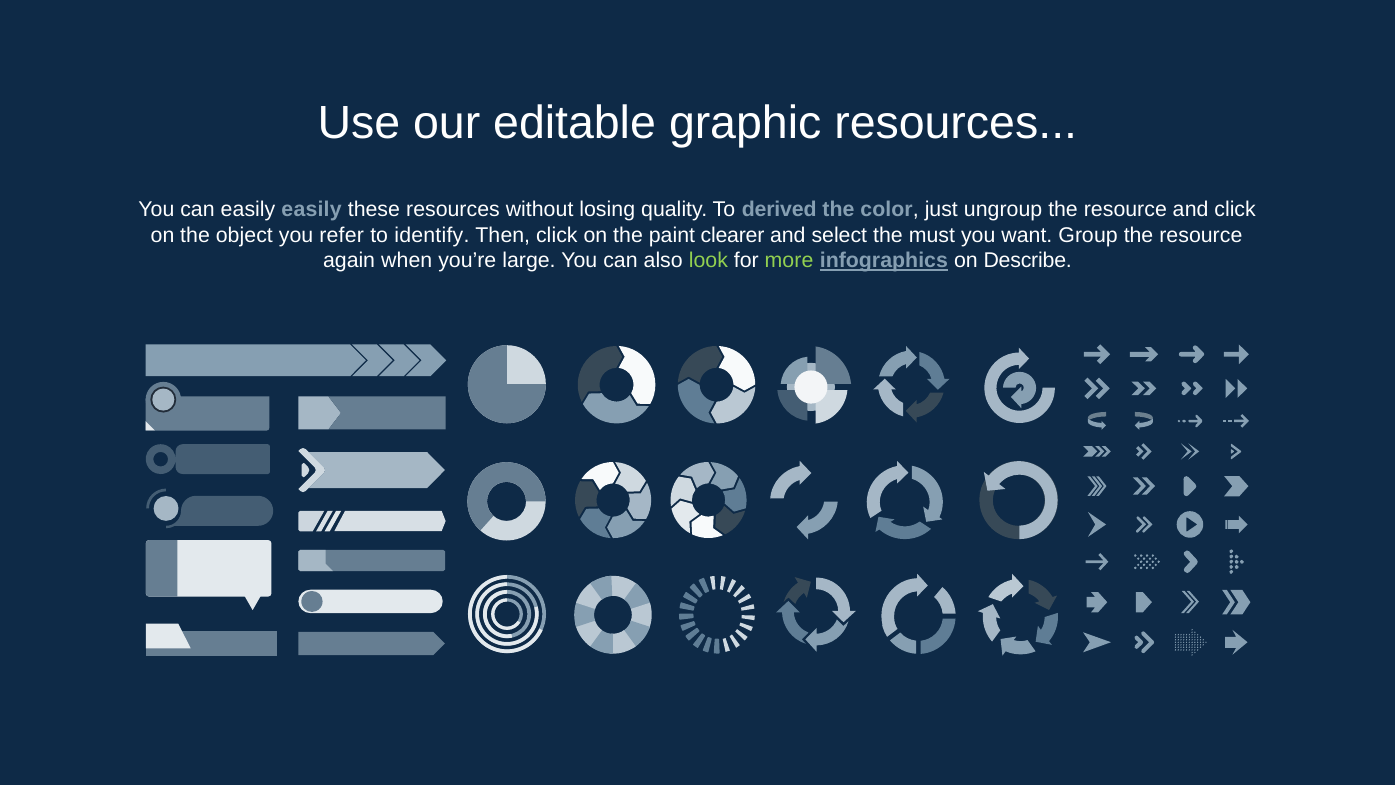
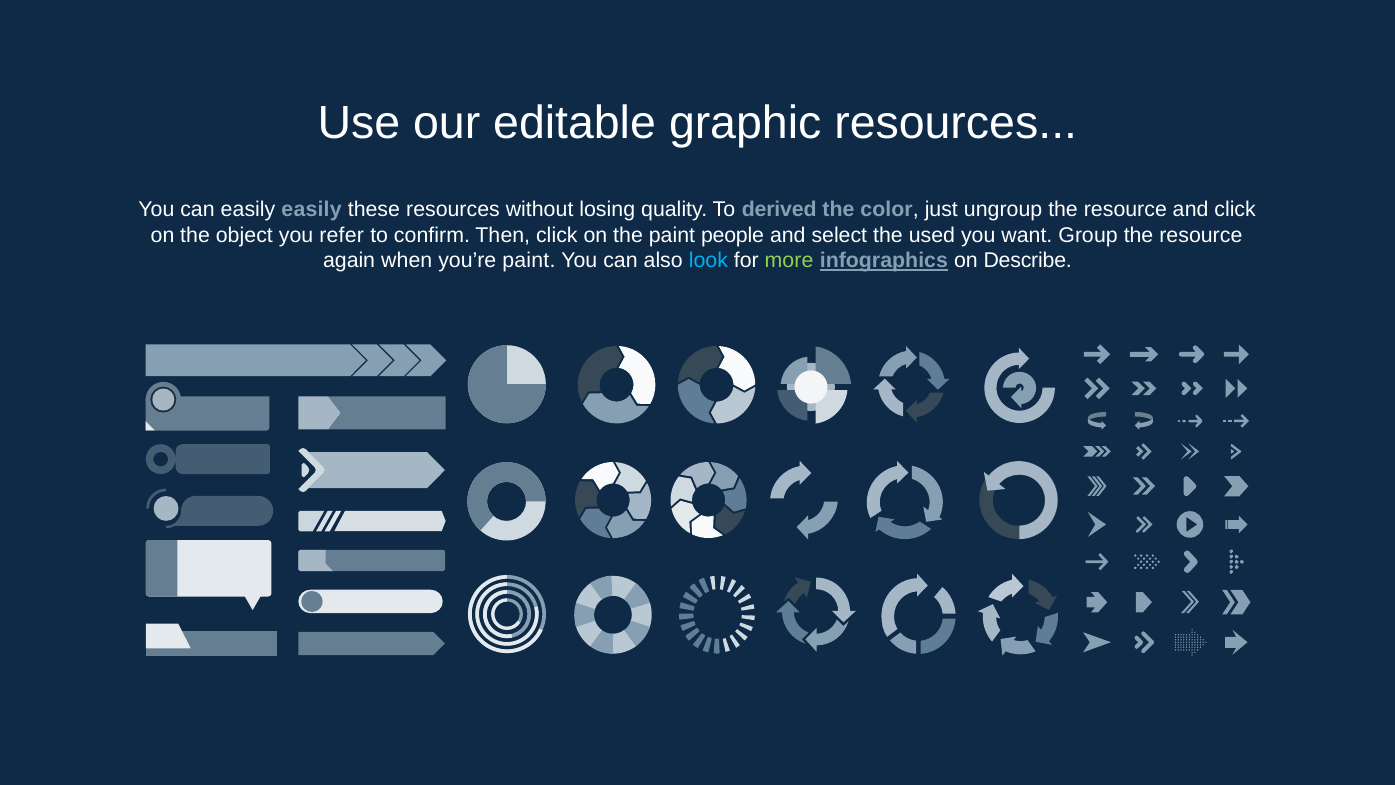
identify: identify -> confirm (432, 235)
clearer: clearer -> people (733, 235)
must: must -> used (932, 235)
you’re large: large -> paint (529, 261)
look colour: light green -> light blue (708, 261)
